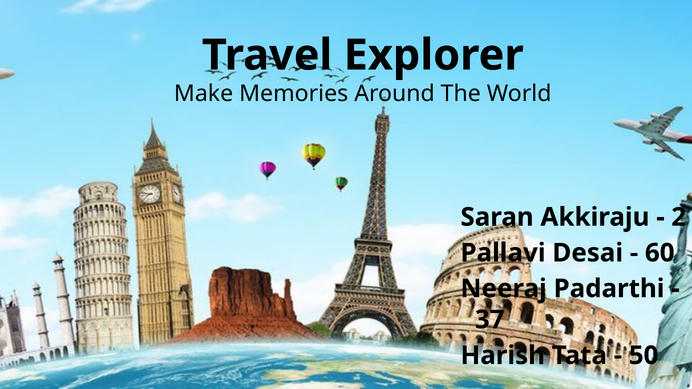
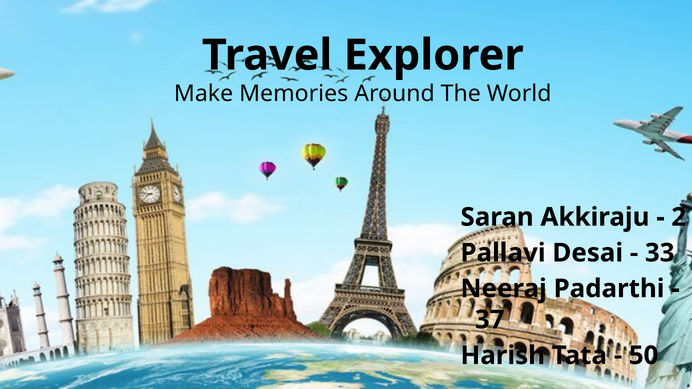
60: 60 -> 33 (660, 253)
